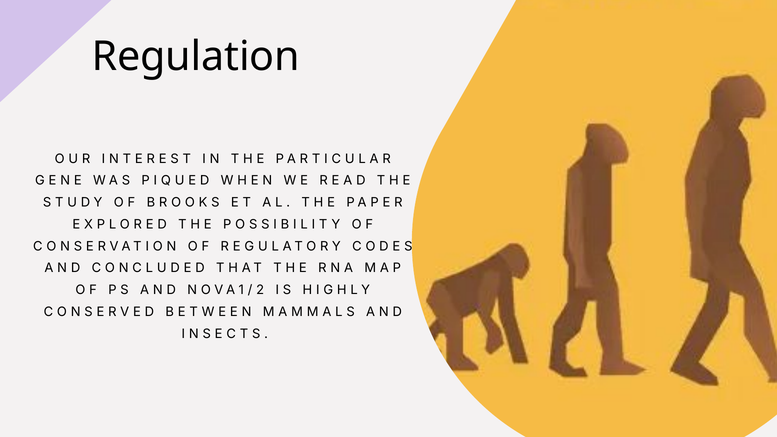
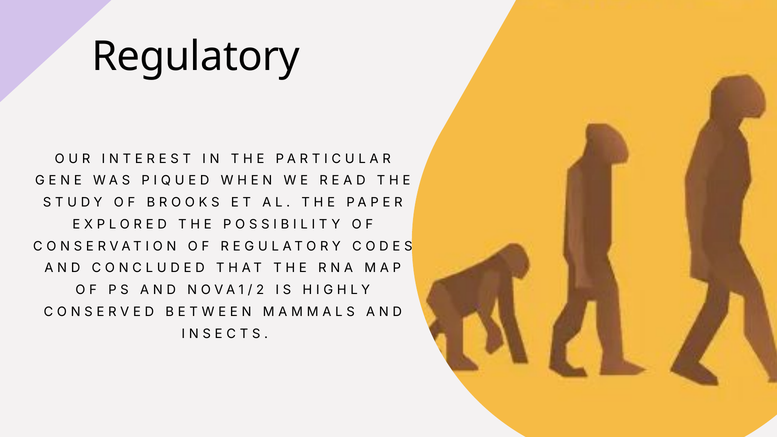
Regulation: Regulation -> Regulatory (196, 57)
